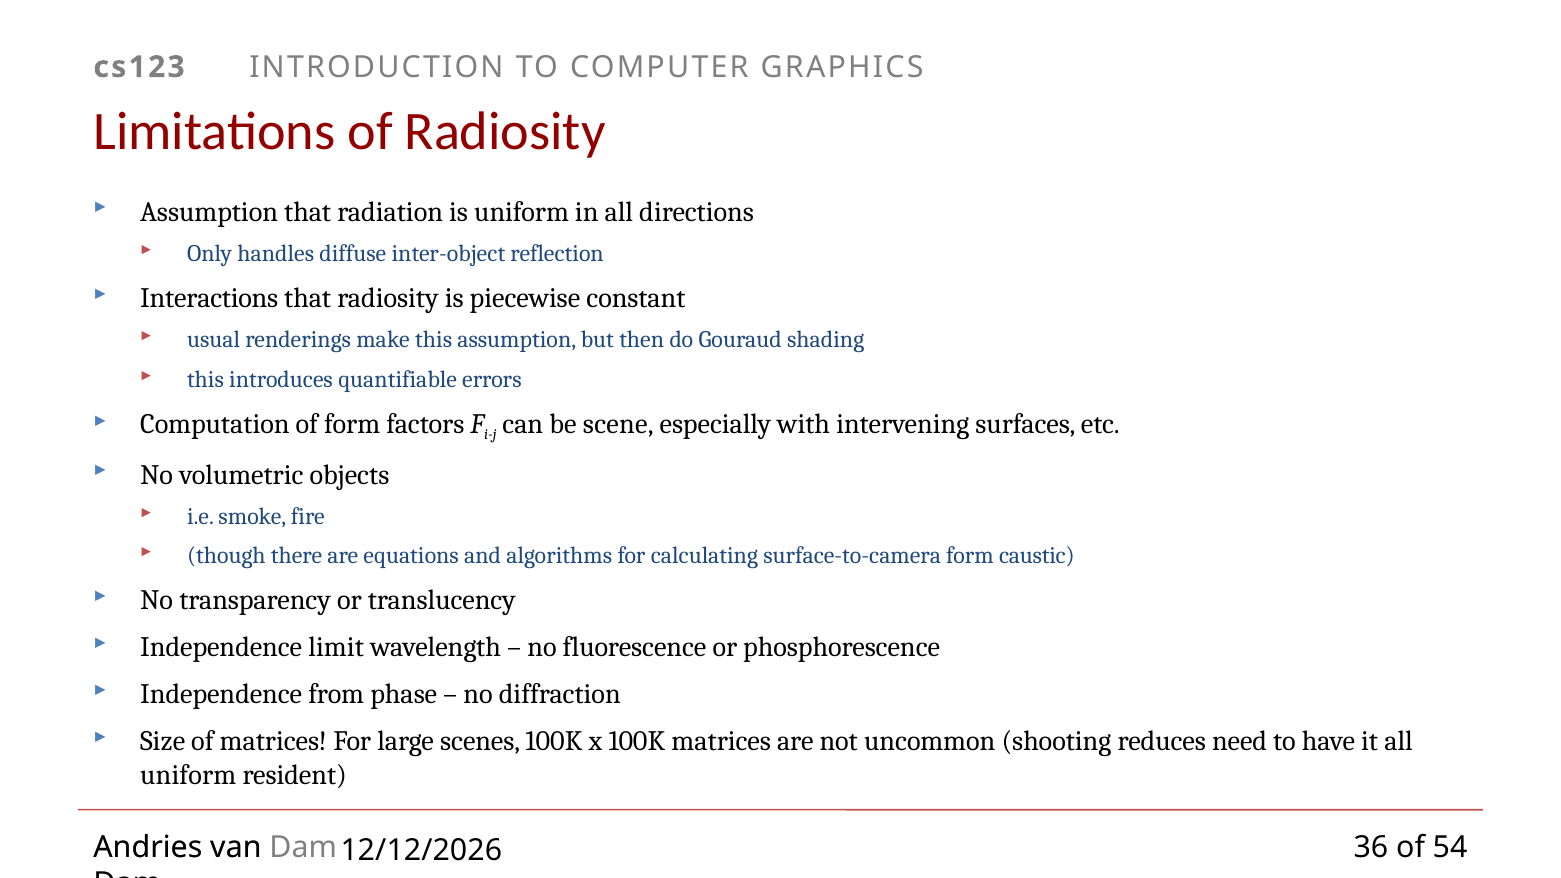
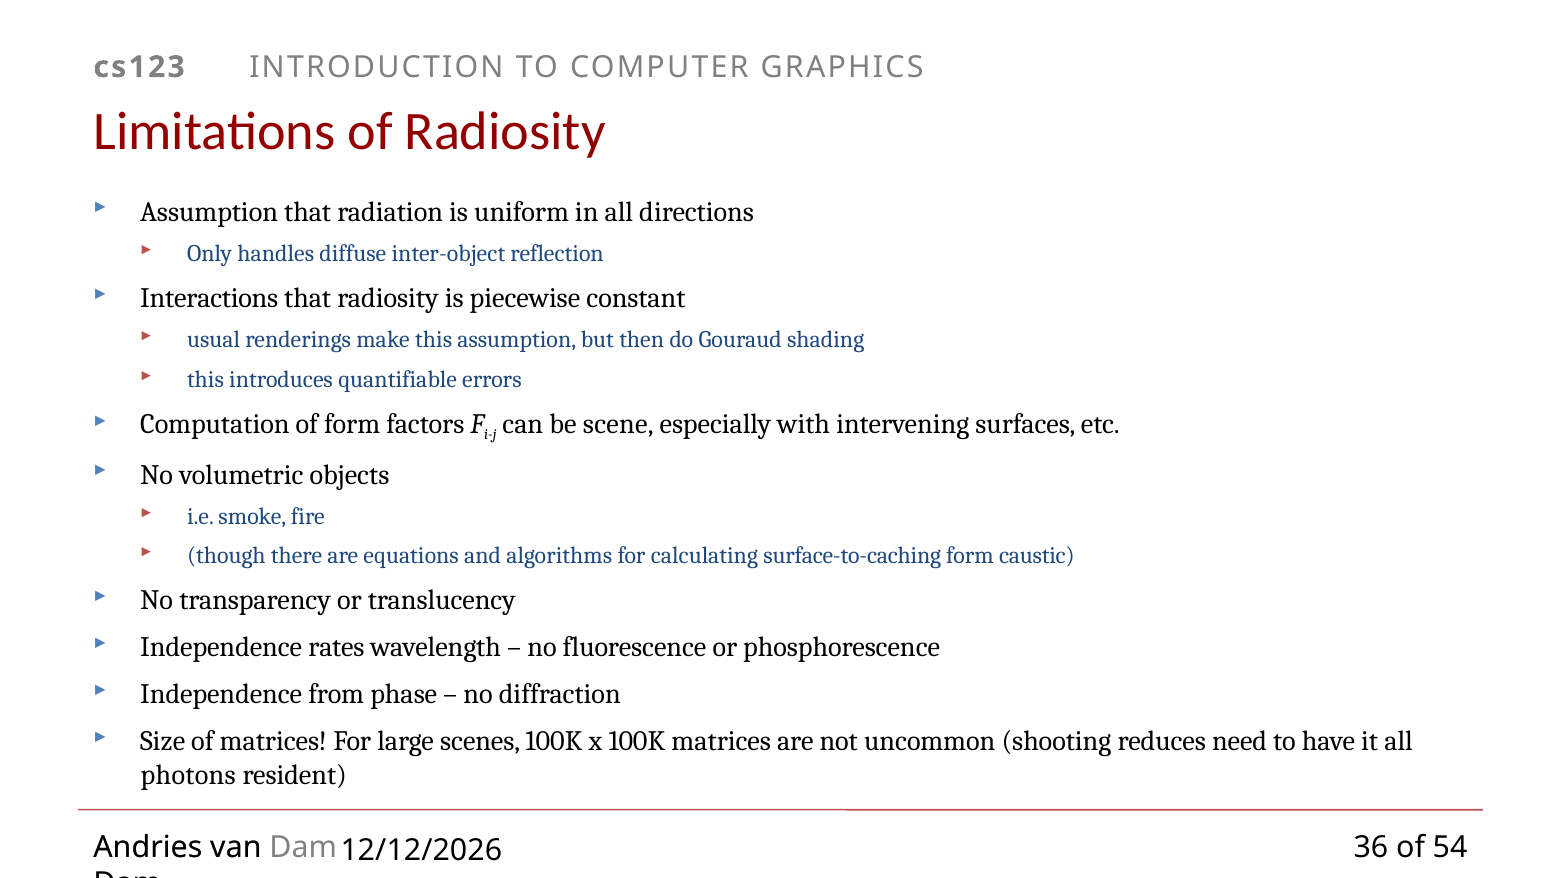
surface-to-camera: surface-to-camera -> surface-to-caching (852, 556)
limit: limit -> rates (336, 648)
uniform: uniform -> photons (188, 775)
